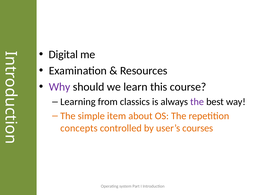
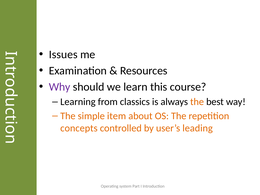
Digital: Digital -> Issues (63, 55)
the colour: purple -> orange (197, 102)
courses: courses -> leading (198, 128)
